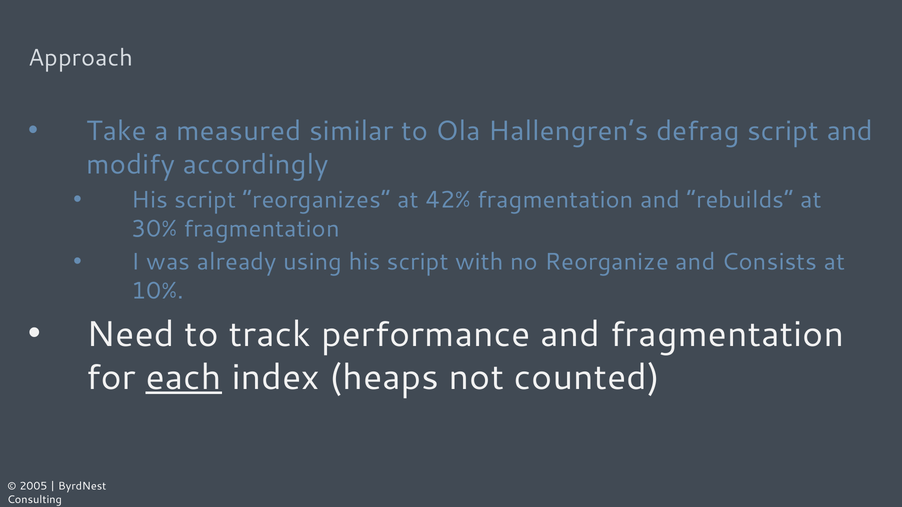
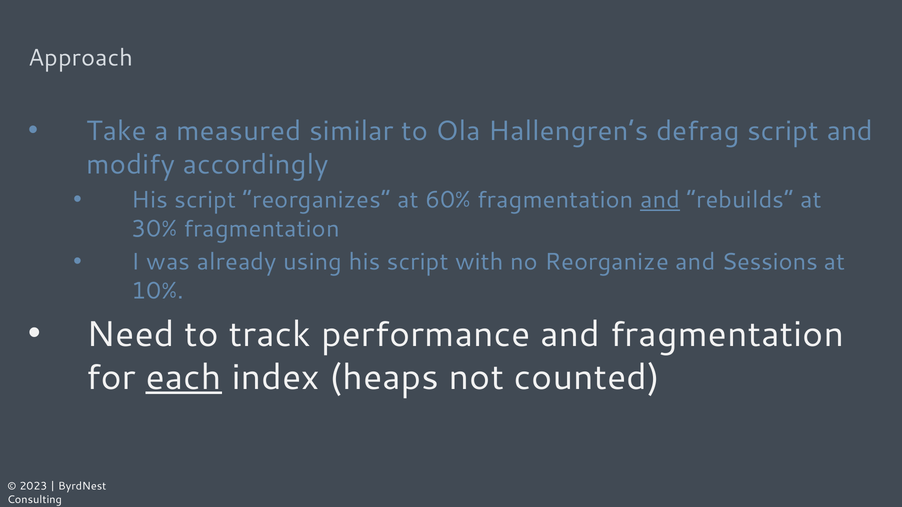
42%: 42% -> 60% (448, 200)
and underline: none -> present (660, 200)
Consists: Consists -> Sessions (770, 262)
2005: 2005 -> 2023 (33, 487)
